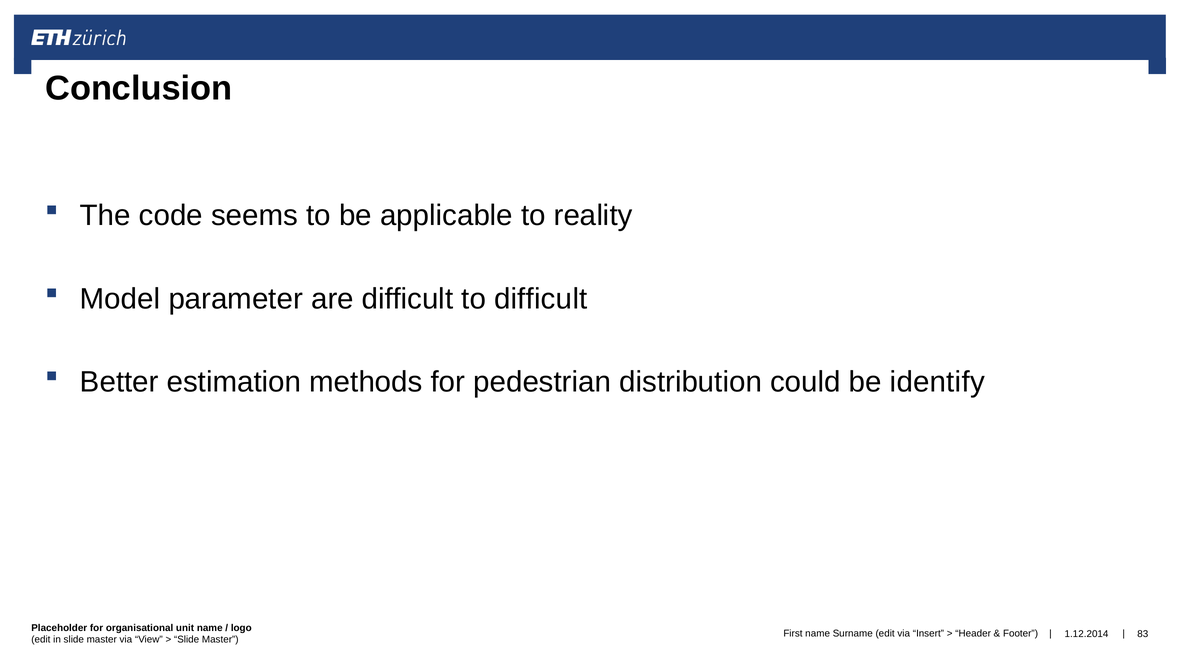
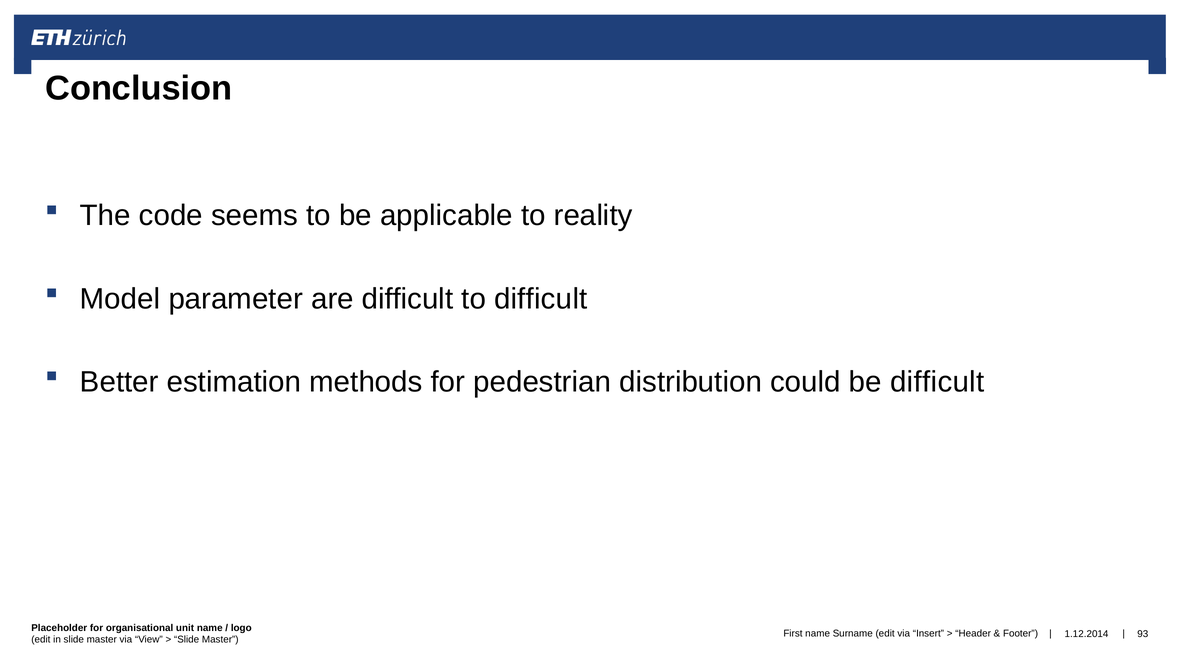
be identify: identify -> difficult (937, 382)
83: 83 -> 93 (1143, 634)
